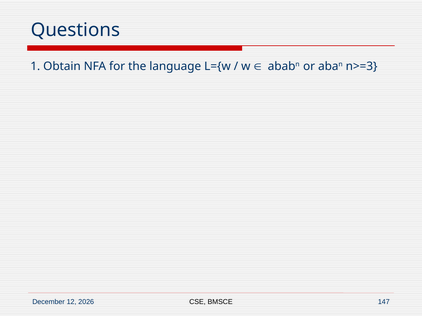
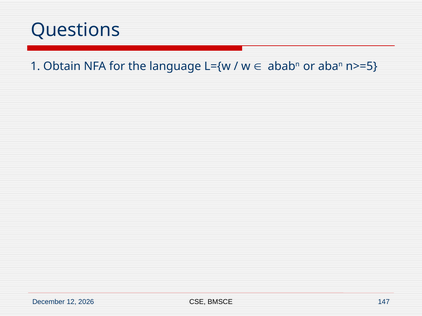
n>=3: n>=3 -> n>=5 (362, 66)
